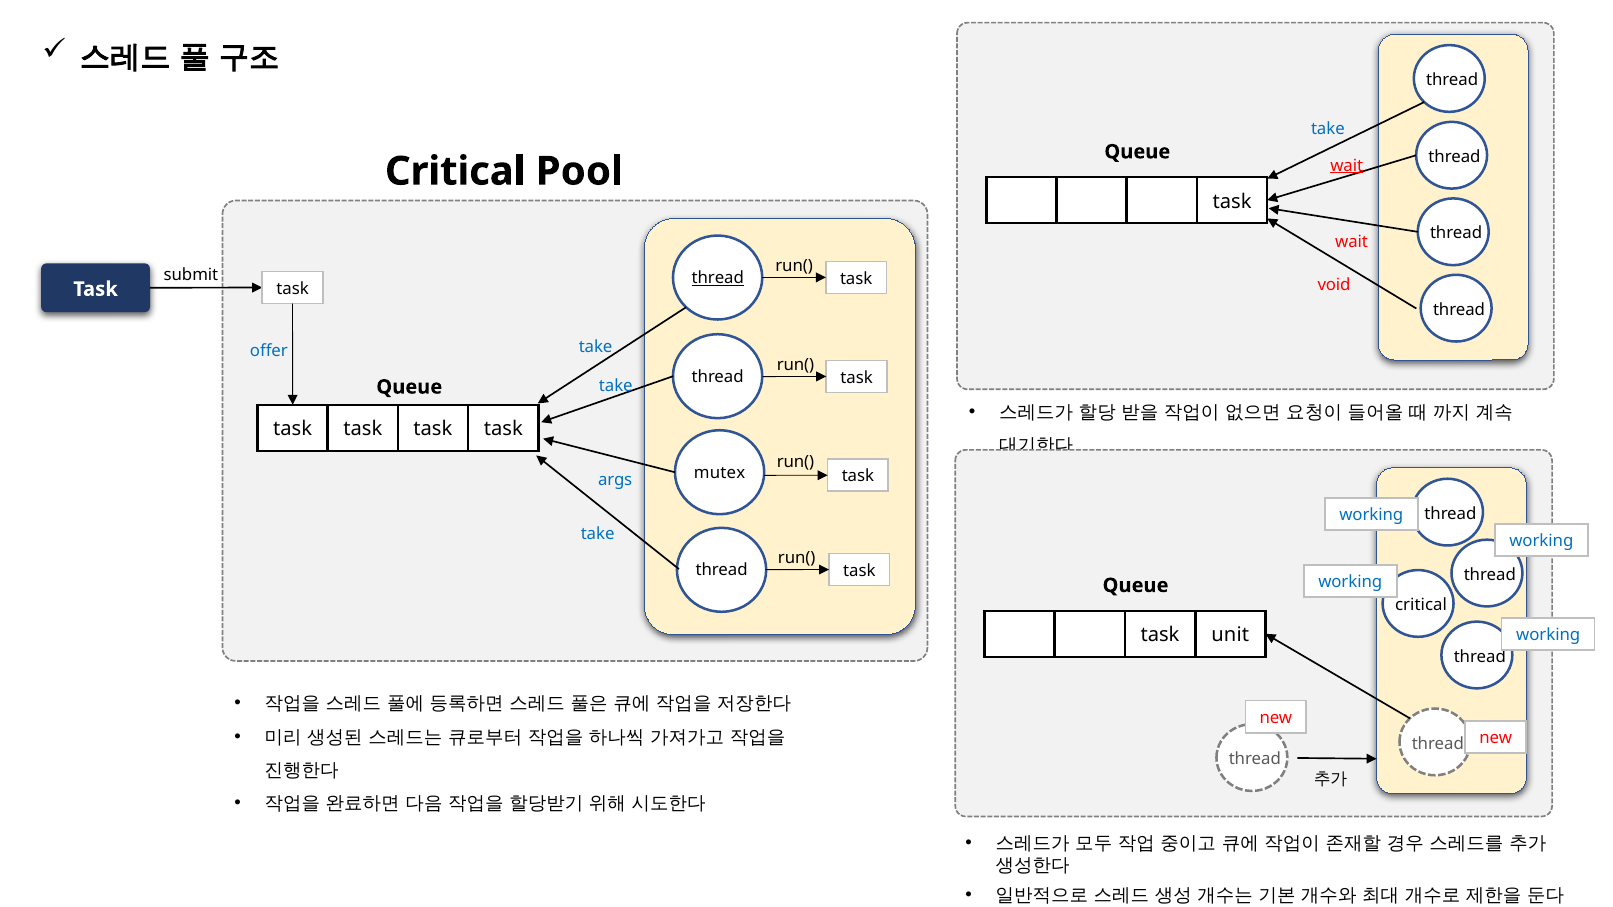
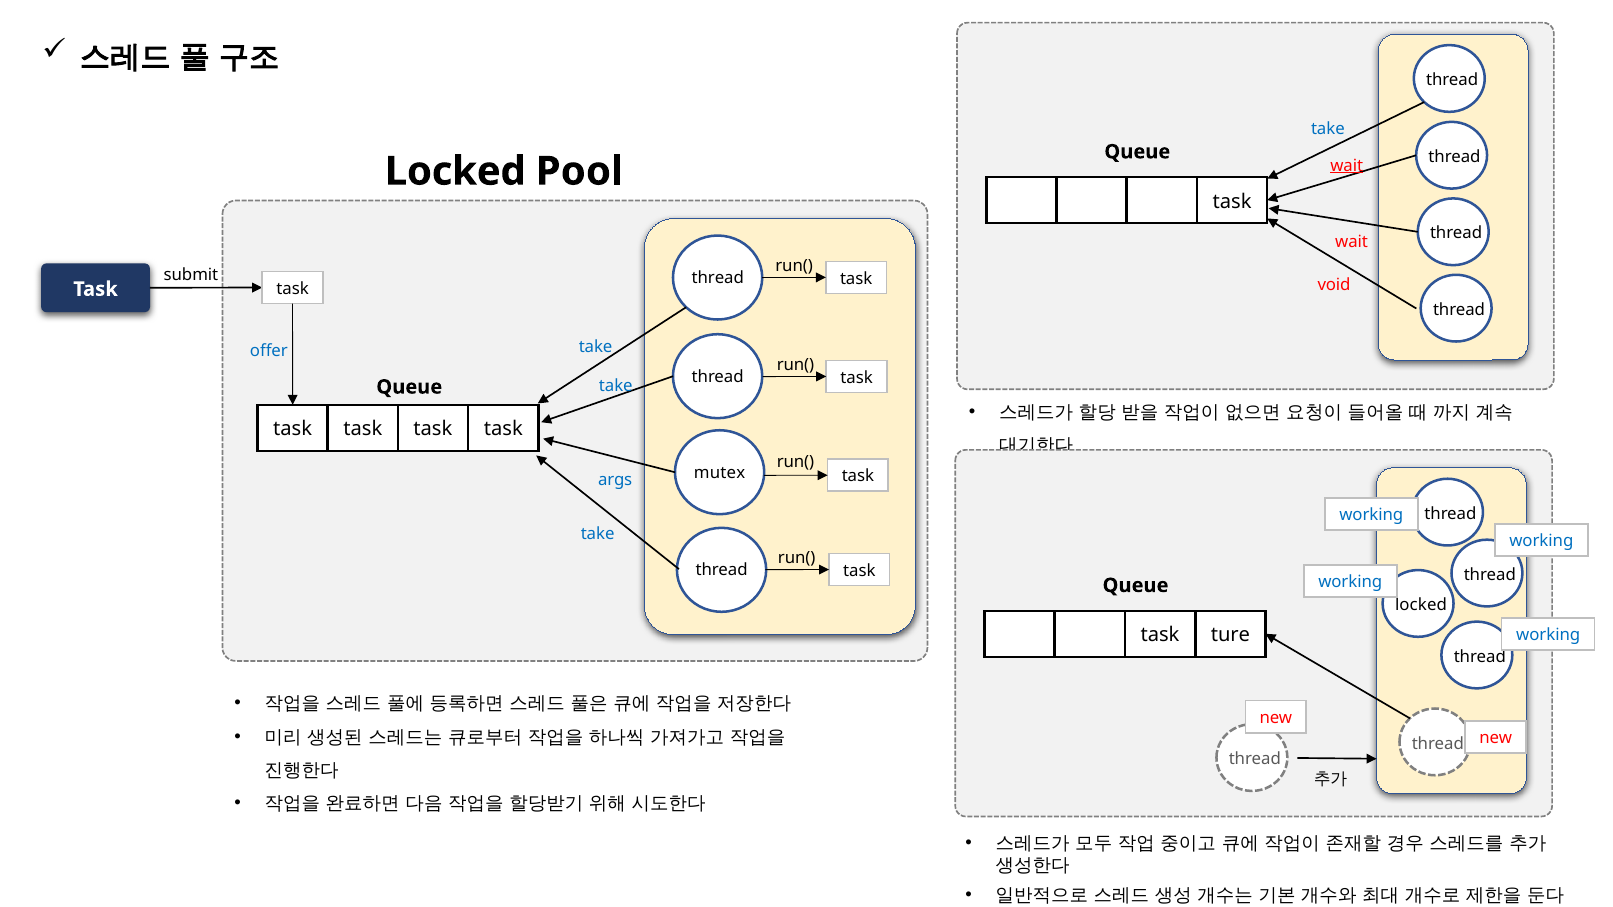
Critical: Critical -> Locked (455, 171)
thread underline: present -> none (718, 278)
critical: critical -> locked (1421, 605)
unit: unit -> ture (1230, 635)
